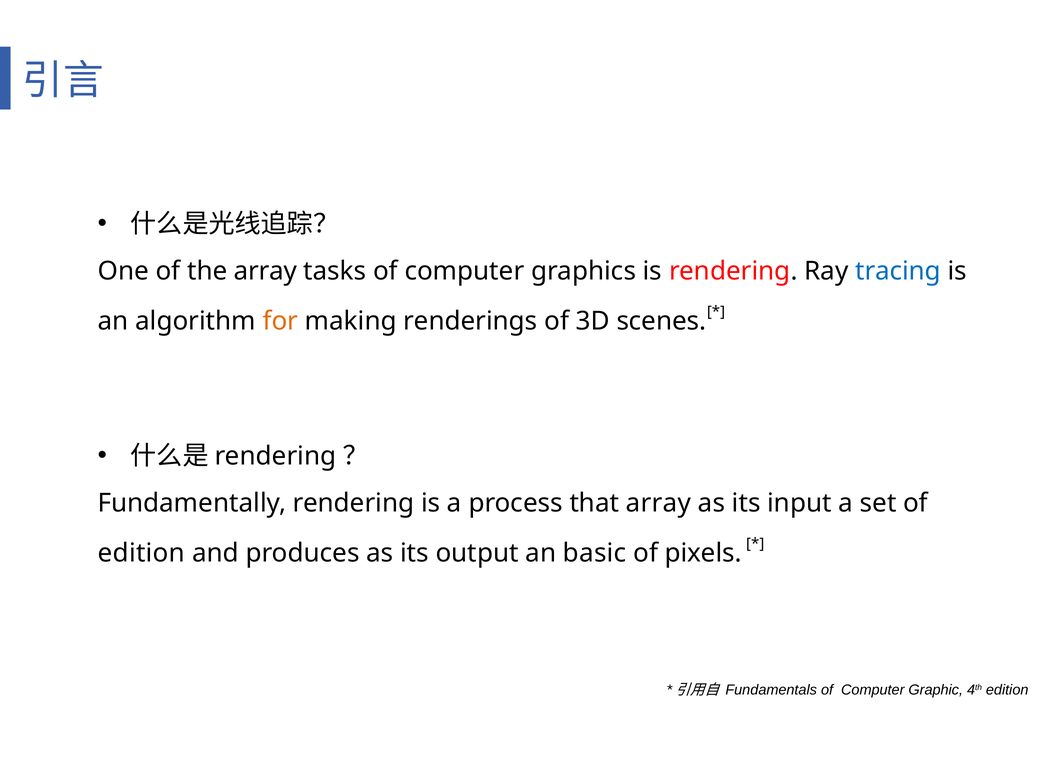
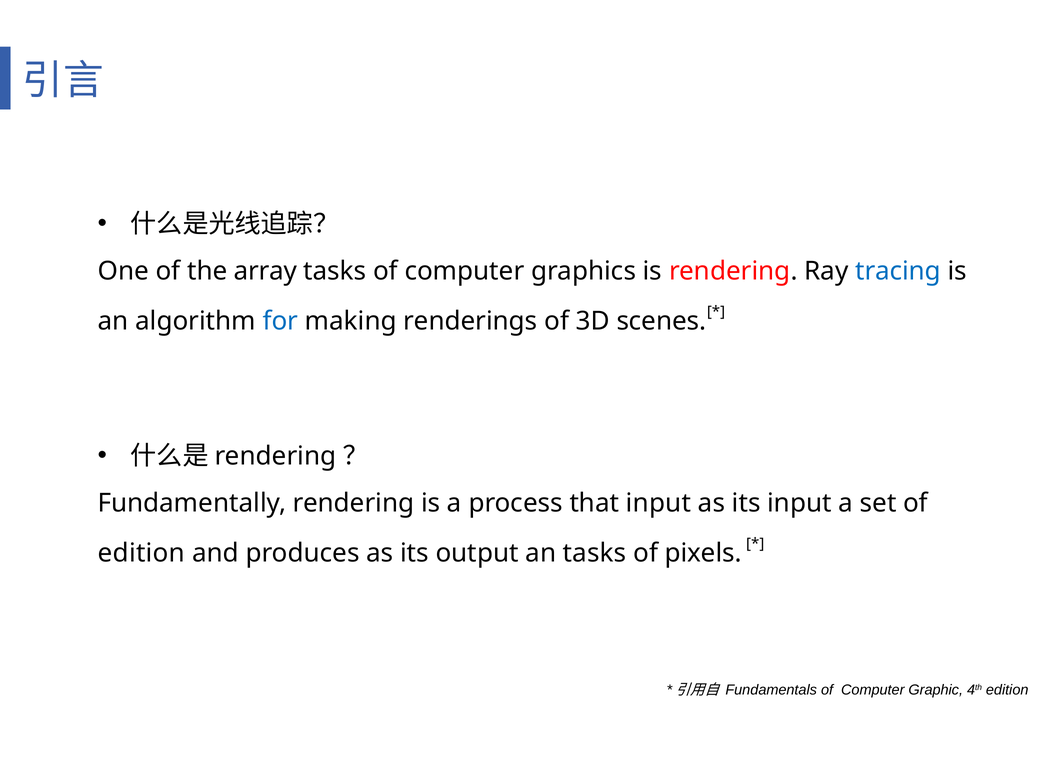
for colour: orange -> blue (280, 321)
that array: array -> input (658, 503)
an basic: basic -> tasks (595, 553)
